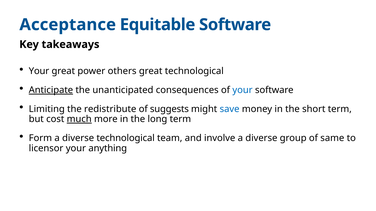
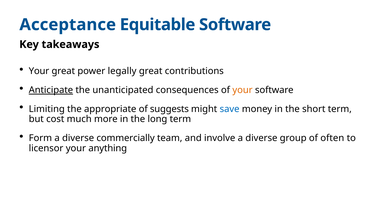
others: others -> legally (122, 71)
great technological: technological -> contributions (194, 71)
your colour: blue -> orange (242, 90)
redistribute: redistribute -> appropriate (110, 109)
much underline: present -> none (79, 119)
diverse technological: technological -> commercially (126, 138)
same: same -> often (332, 138)
